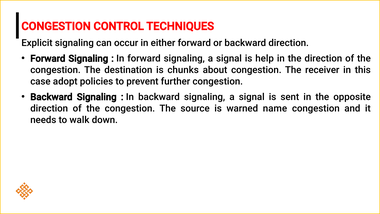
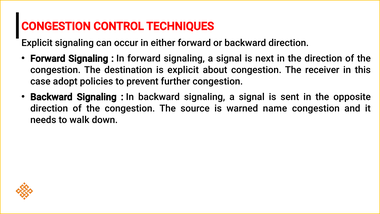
help: help -> next (265, 58)
is chunks: chunks -> explicit (183, 70)
